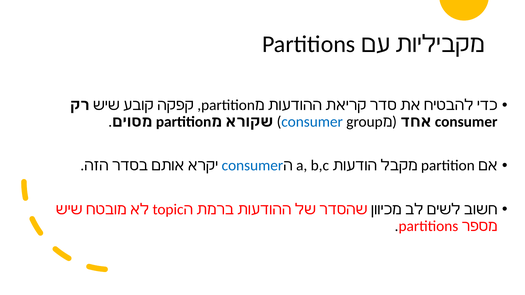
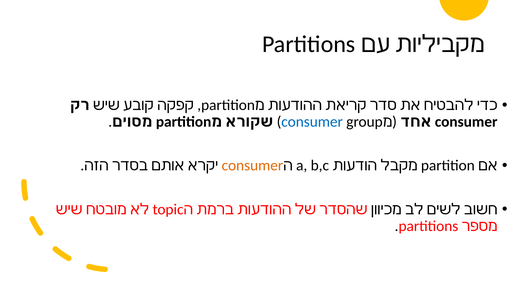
consumer colour: blue -> orange (252, 166)
